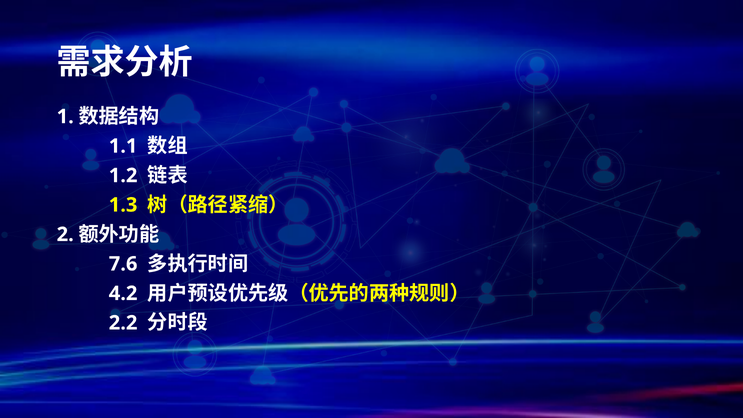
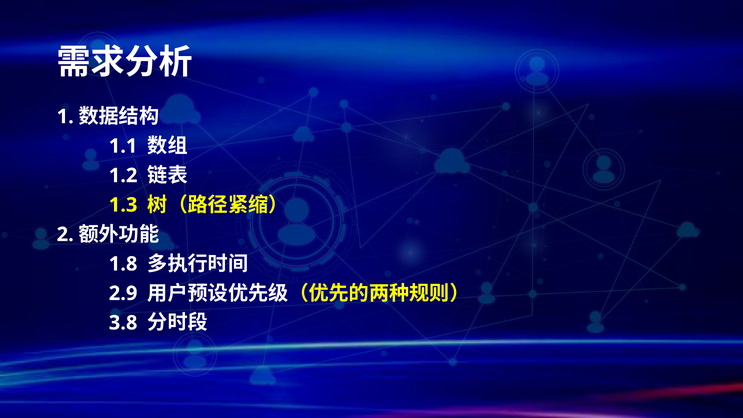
7.6: 7.6 -> 1.8 (123, 264)
4.2: 4.2 -> 2.9 (123, 293)
2.2: 2.2 -> 3.8 (123, 323)
